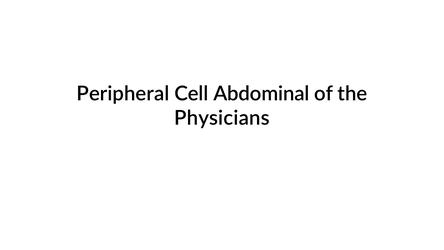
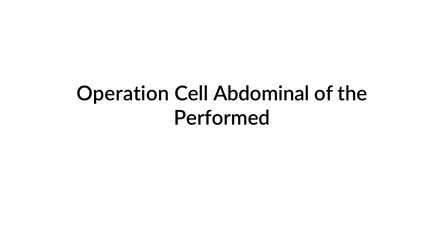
Peripheral: Peripheral -> Operation (123, 94)
Physicians: Physicians -> Performed (222, 118)
